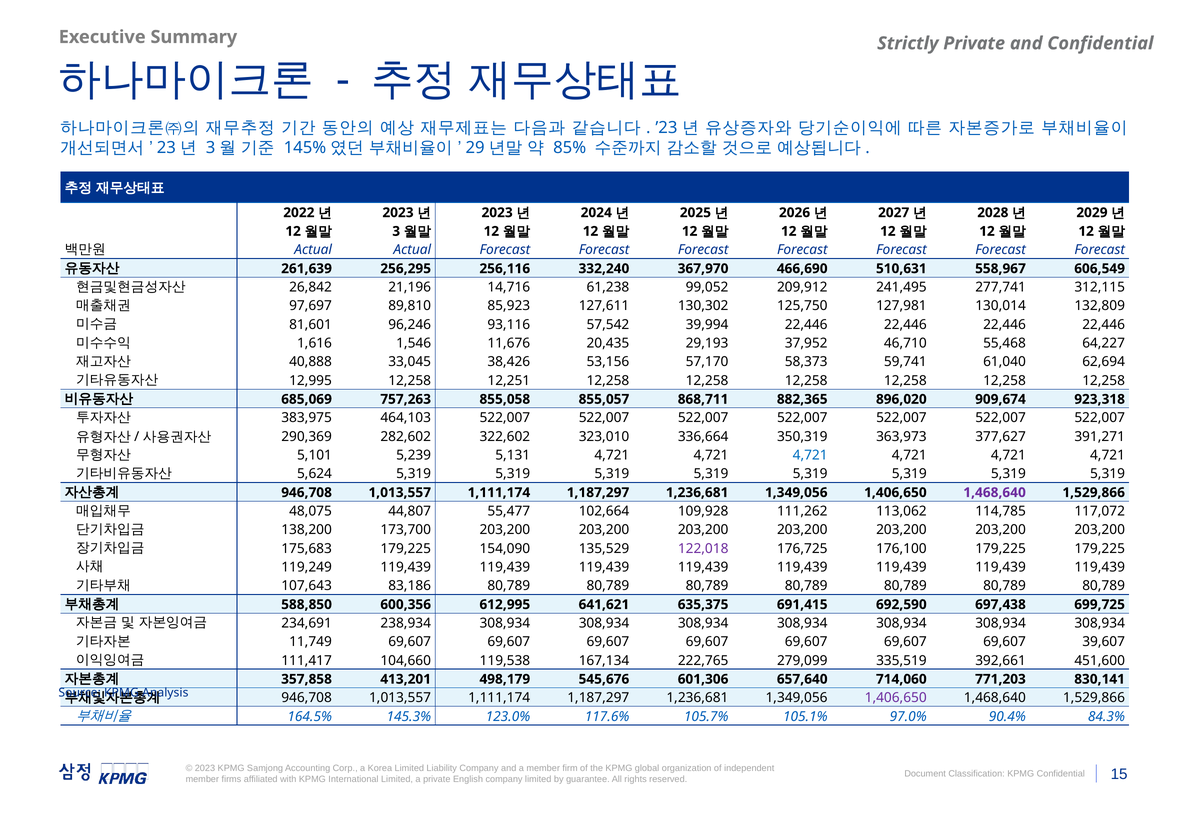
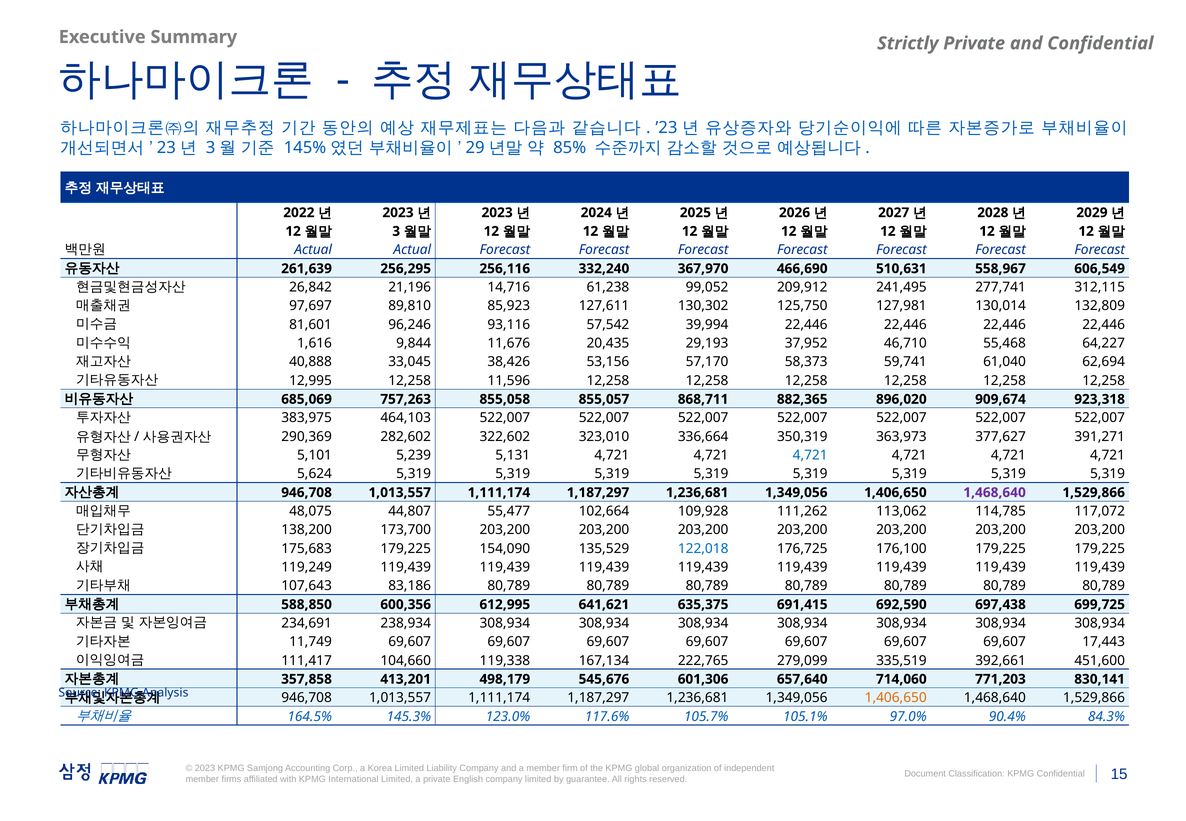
1,546: 1,546 -> 9,844 (414, 343)
12,251: 12,251 -> 11,596 (509, 381)
122,018 colour: purple -> blue (703, 549)
39,607: 39,607 -> 17,443 (1104, 642)
119,538: 119,538 -> 119,338 (505, 661)
1,406,650 colour: purple -> orange (896, 698)
